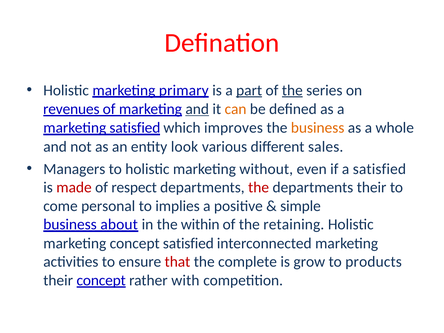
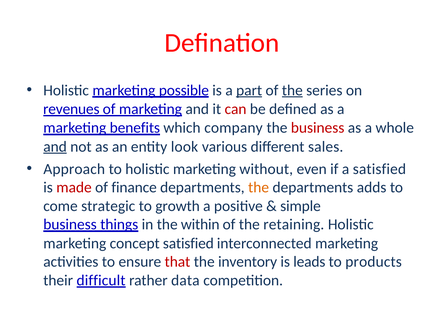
primary: primary -> possible (184, 90)
and underline: present -> none (197, 109)
can colour: orange -> red (236, 109)
marketing satisfied: satisfied -> benefits (135, 128)
improves: improves -> company (233, 128)
business colour: orange -> red (318, 128)
and underline: none -> present (55, 147)
Managers: Managers -> Approach (74, 169)
respect: respect -> finance (134, 188)
the colour: red -> orange (259, 188)
departments their: their -> adds (372, 188)
personal: personal -> strategic (108, 206)
implies: implies -> growth (178, 206)
about: about -> things (119, 225)
complete: complete -> inventory (248, 262)
grow: grow -> leads (309, 262)
their concept: concept -> difficult (101, 280)
with: with -> data (185, 280)
